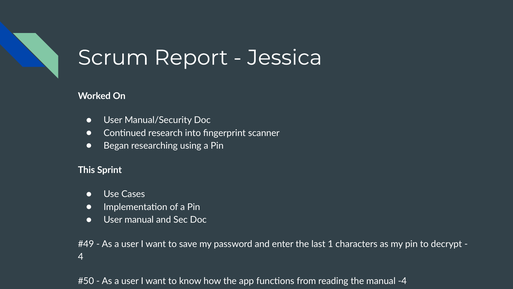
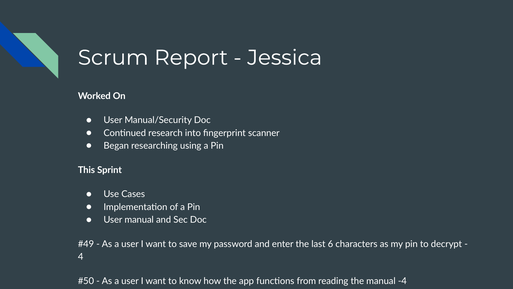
1: 1 -> 6 (330, 244)
